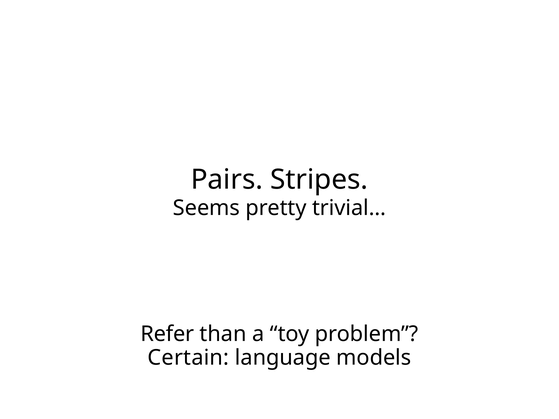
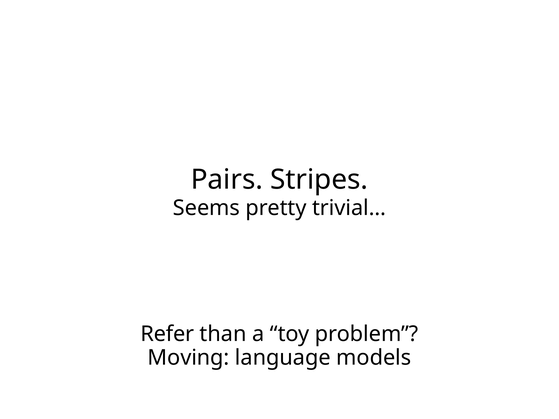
Certain: Certain -> Moving (189, 358)
